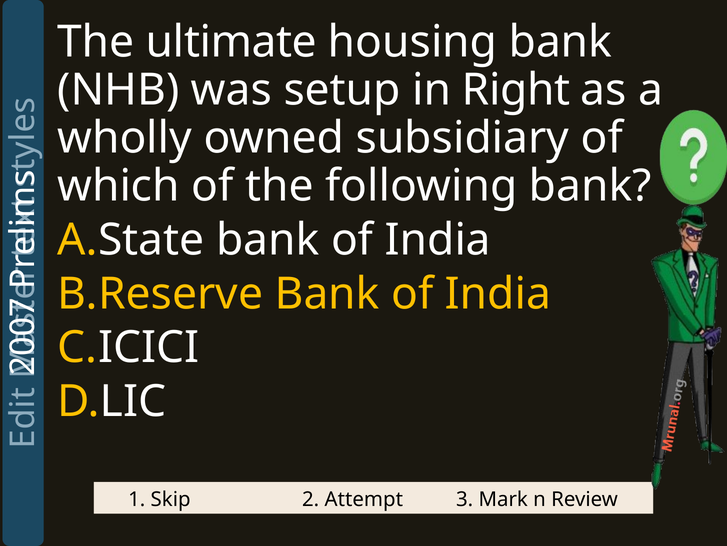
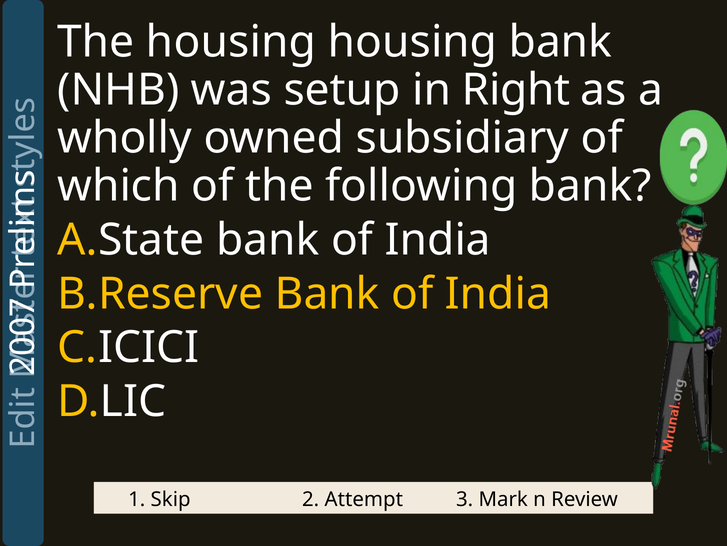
The ultimate: ultimate -> housing (231, 42)
